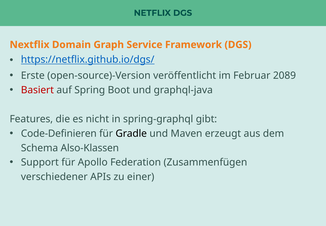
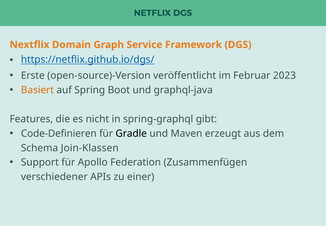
2089: 2089 -> 2023 (284, 76)
Basiert colour: red -> orange (37, 90)
Also-Klassen: Also-Klassen -> Join-Klassen (90, 148)
